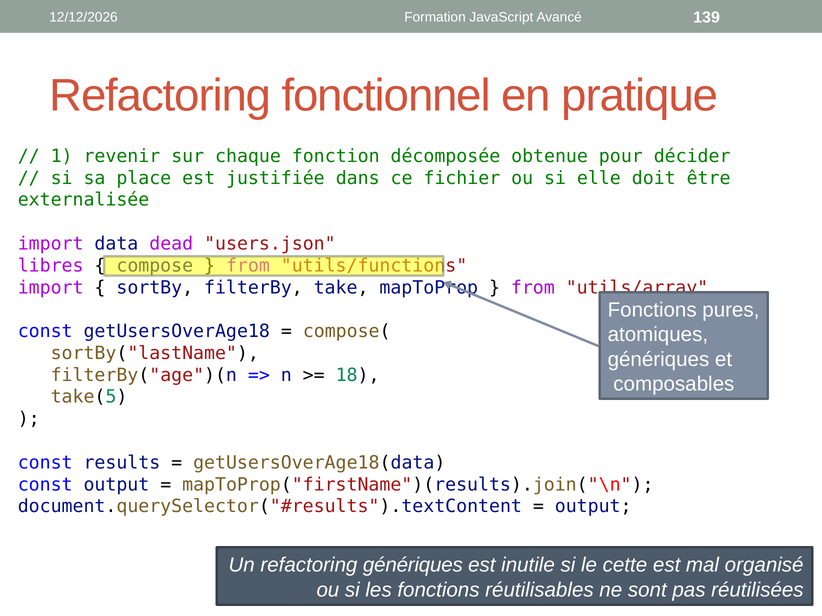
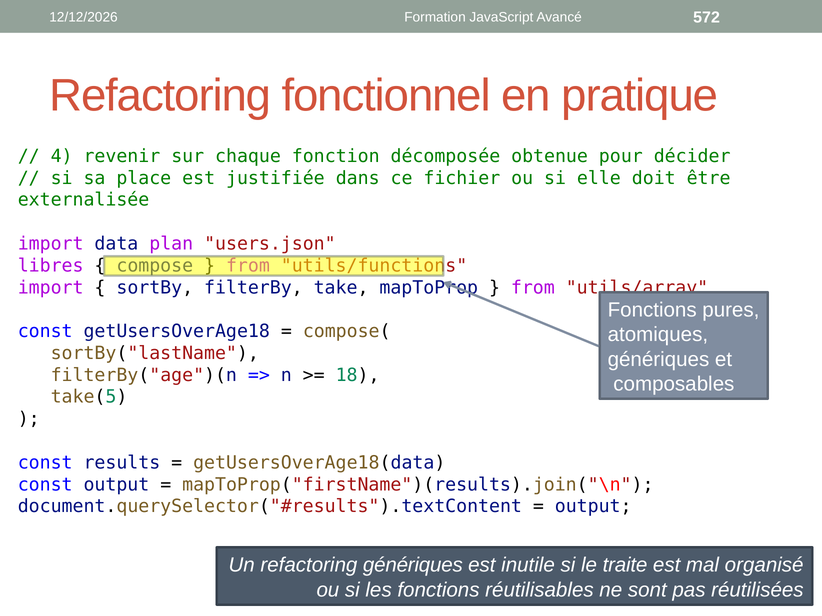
139: 139 -> 572 (707, 18)
1: 1 -> 4 (62, 156)
dead: dead -> plan (171, 244)
cette: cette -> traite (625, 566)
